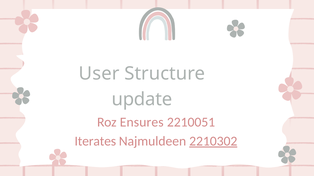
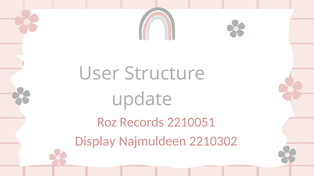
Ensures: Ensures -> Records (142, 123)
Iterates: Iterates -> Display (95, 142)
2210302 underline: present -> none (213, 142)
